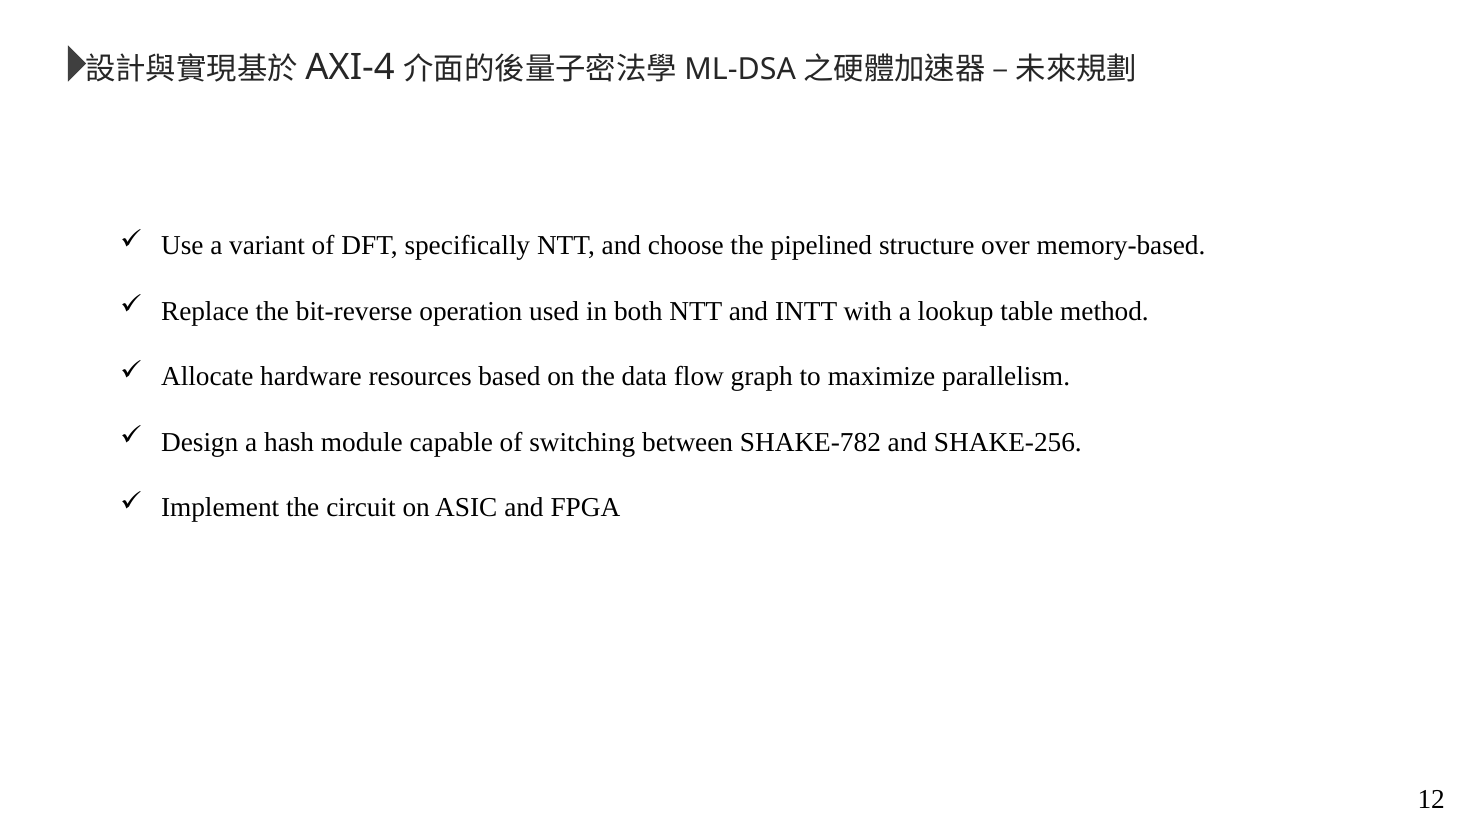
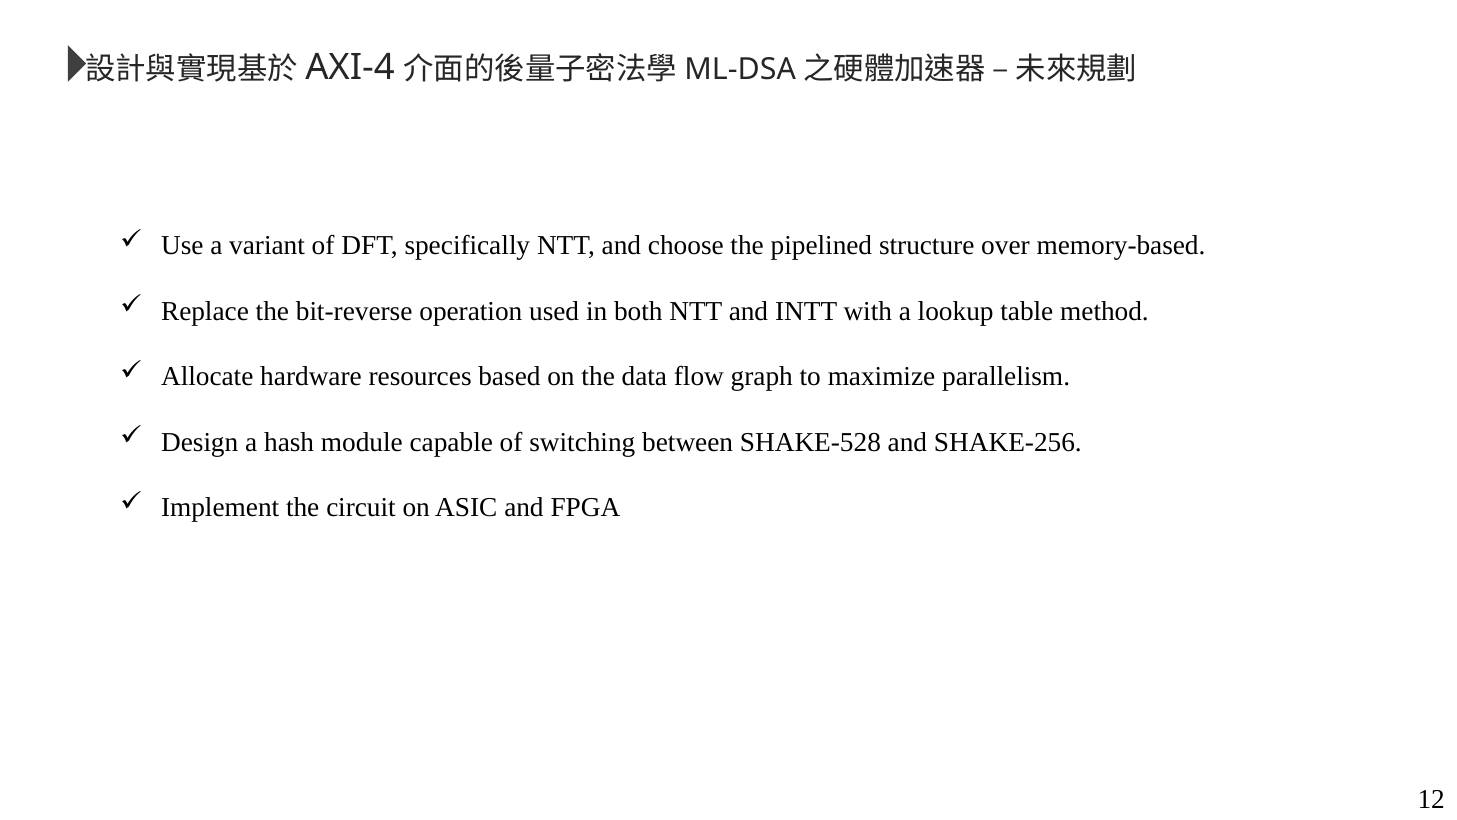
SHAKE-782: SHAKE-782 -> SHAKE-528 (810, 442)
